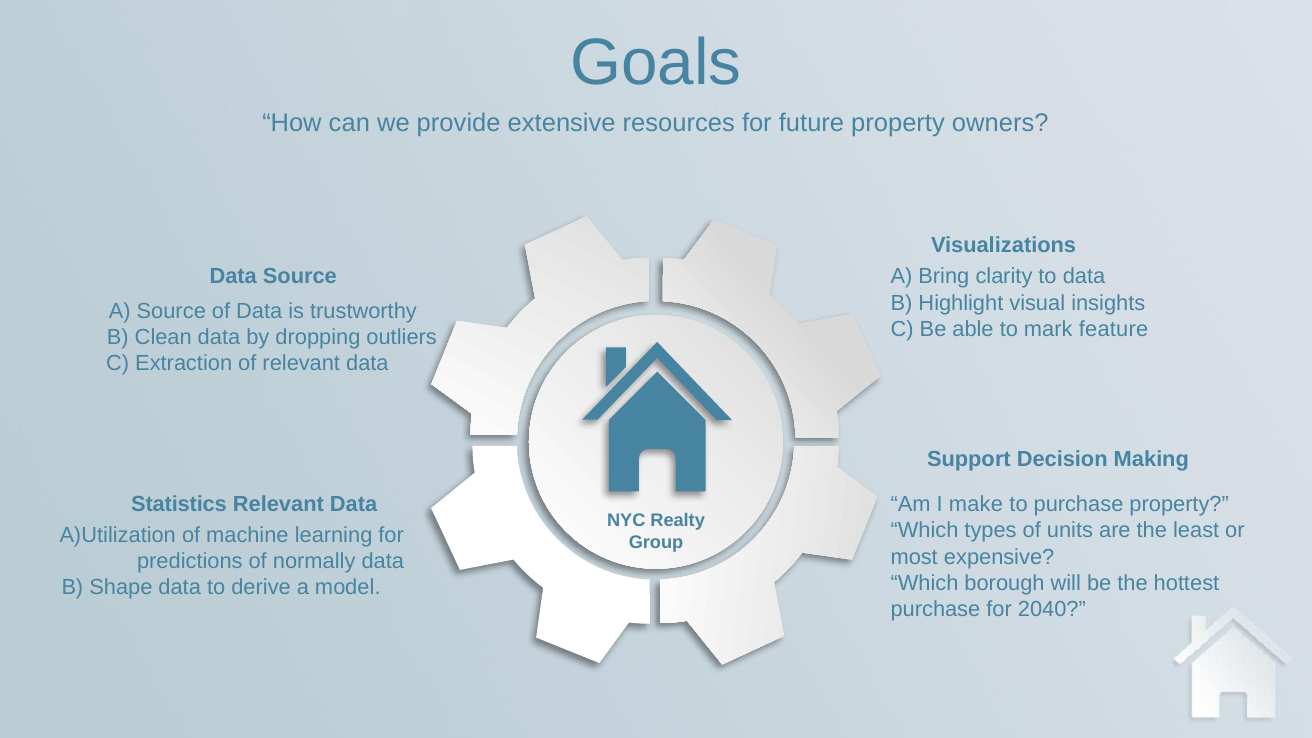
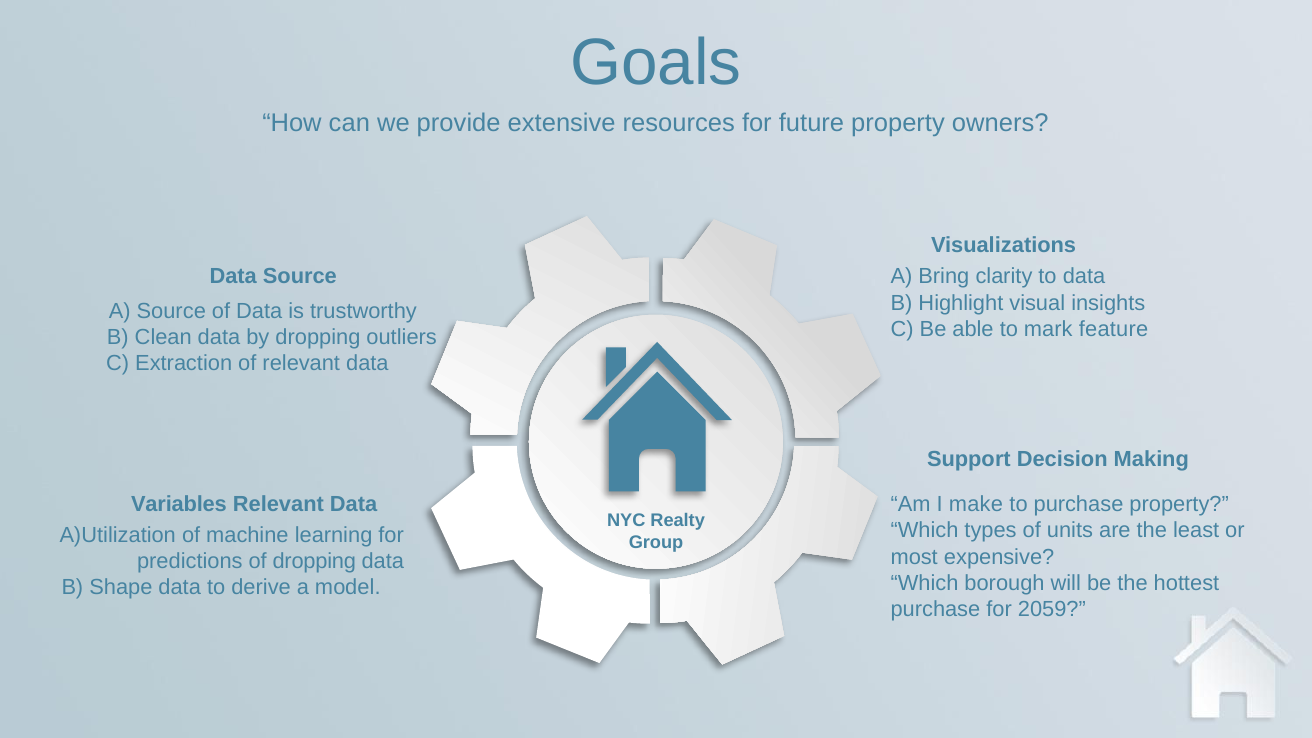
Statistics: Statistics -> Variables (179, 504)
of normally: normally -> dropping (314, 561)
2040: 2040 -> 2059 (1052, 609)
